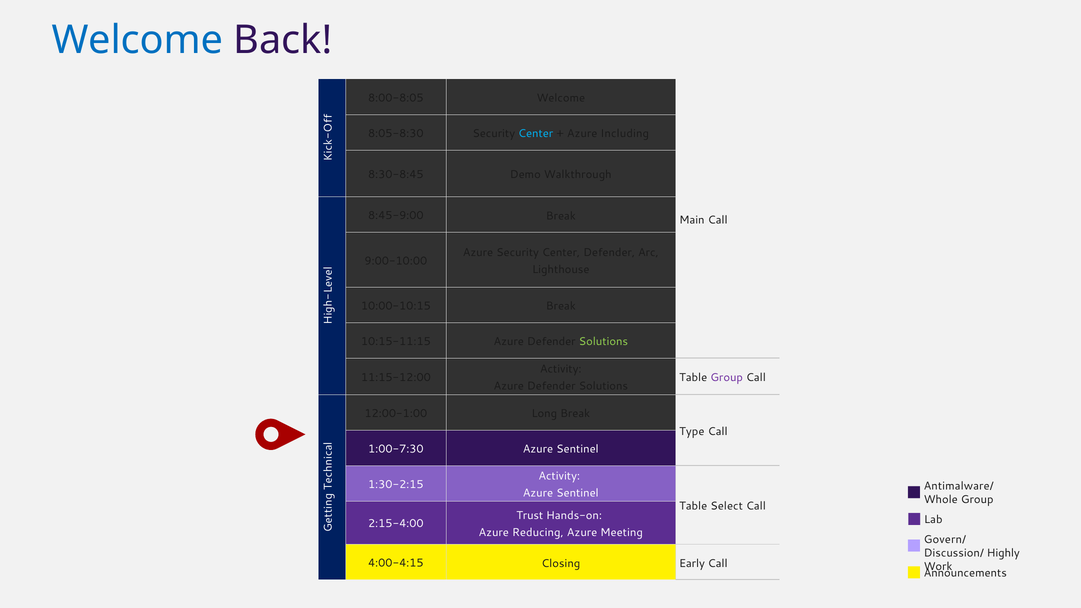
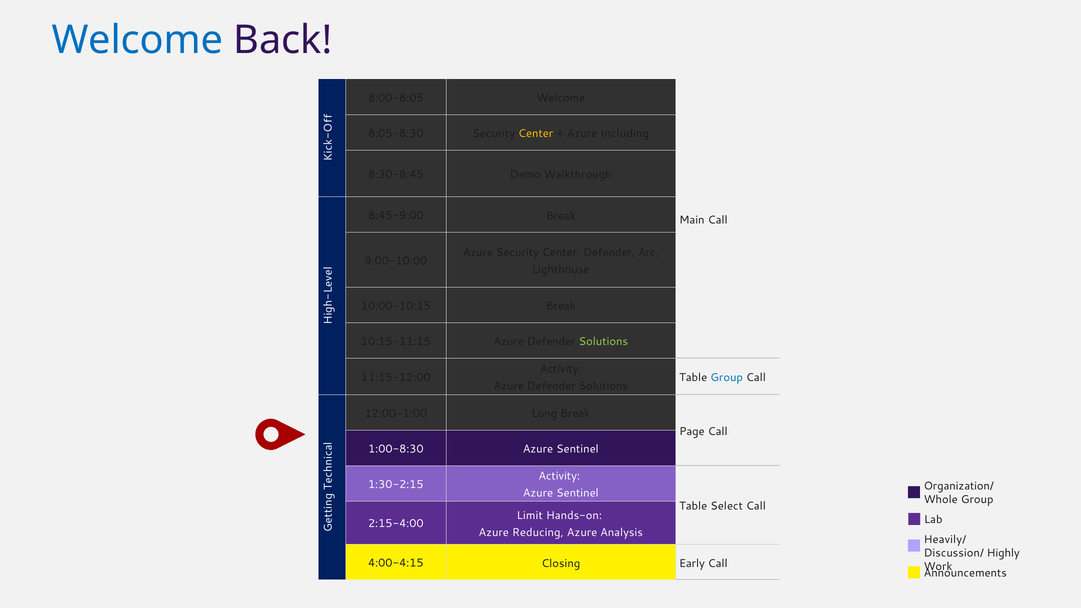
Center colour: light blue -> yellow (536, 134)
Group colour: purple -> blue (727, 378)
Type: Type -> Page (692, 431)
1:00-7:30: 1:00-7:30 -> 1:00-8:30 (396, 449)
Antimalware/: Antimalware/ -> Organization/ (959, 486)
Trust: Trust -> Limit (530, 515)
Meeting: Meeting -> Analysis (622, 533)
Govern/: Govern/ -> Heavily/ (945, 540)
